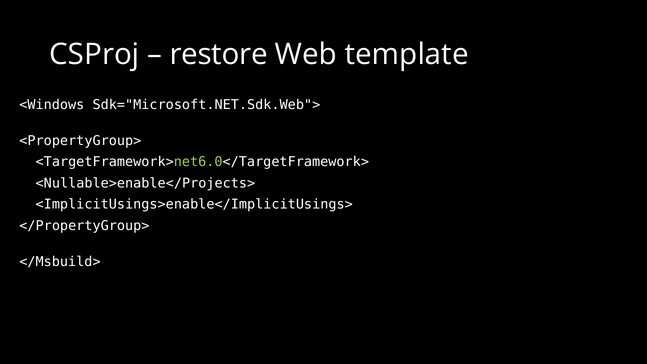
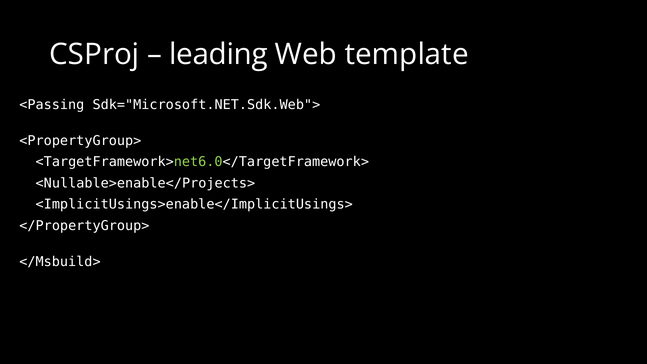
restore: restore -> leading (219, 54)
<Windows: <Windows -> <Passing (52, 105)
